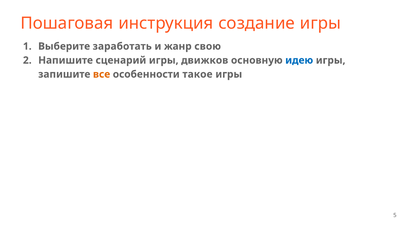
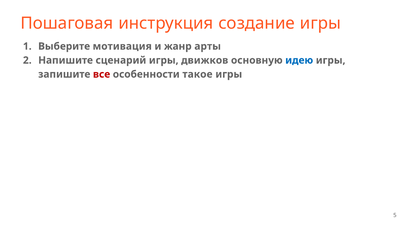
заработать: заработать -> мотивация (122, 46)
свою: свою -> арты (208, 46)
все colour: orange -> red (102, 74)
